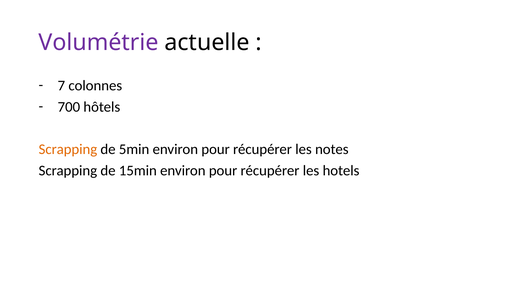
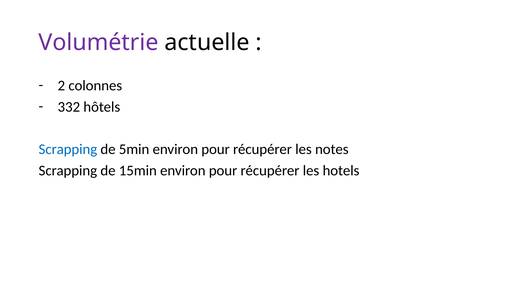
7: 7 -> 2 (61, 86)
700: 700 -> 332 (69, 107)
Scrapping colour: orange -> blue (68, 149)
